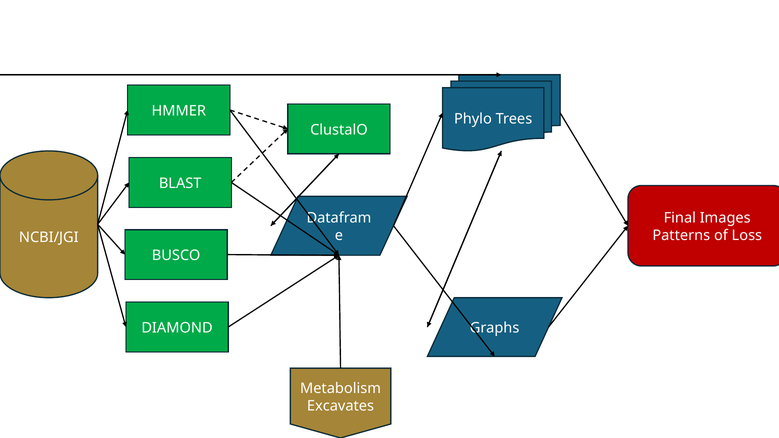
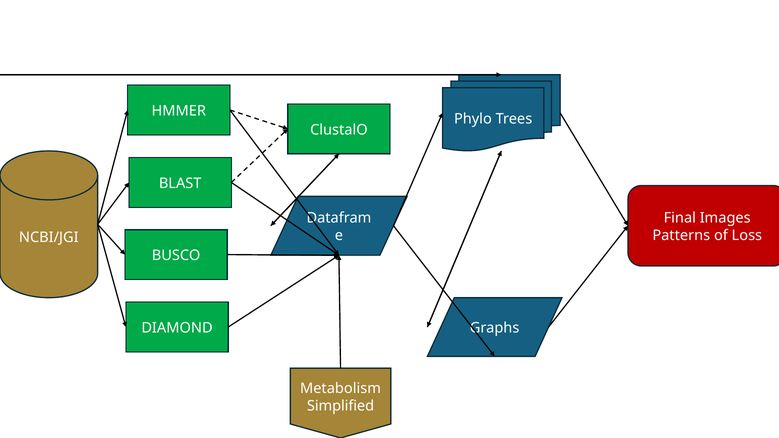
Excavates: Excavates -> Simplified (341, 406)
